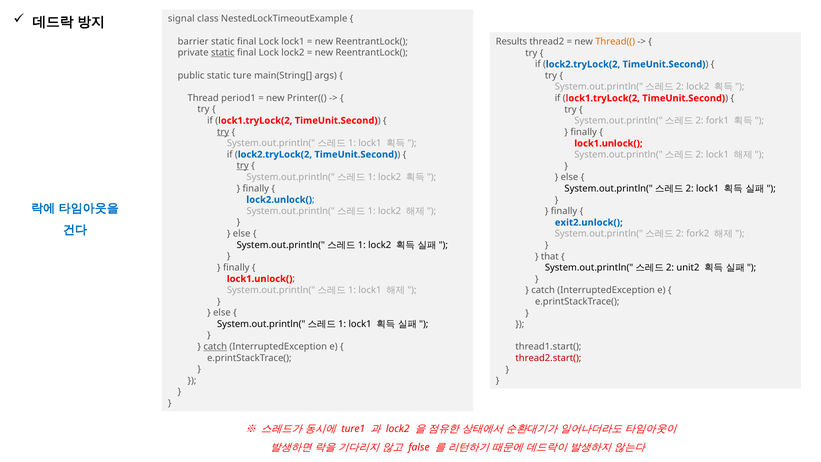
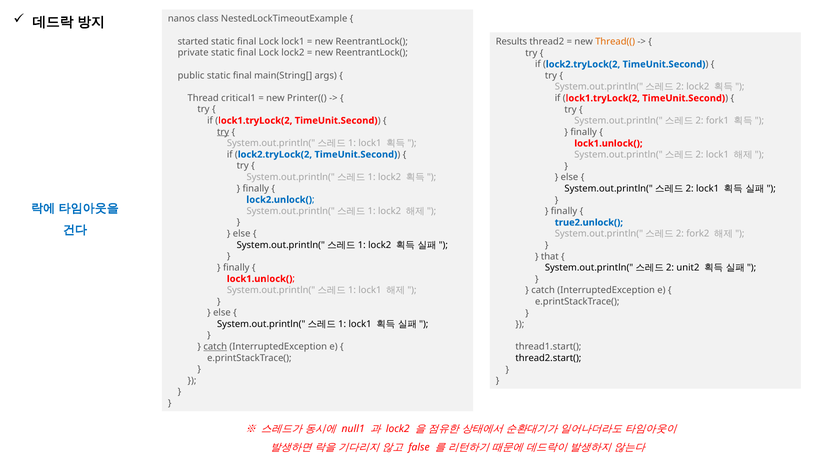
signal: signal -> nanos (181, 19)
barrier: barrier -> started (193, 41)
static underline: present -> none (223, 53)
public static ture: ture -> final (242, 75)
period1: period1 -> critical1 (239, 98)
try underline: present -> none (243, 166)
exit2.unlock(: exit2.unlock( -> true2.unlock( (589, 222)
thread2.start( colour: red -> black (548, 358)
ture1: ture1 -> null1 (353, 429)
